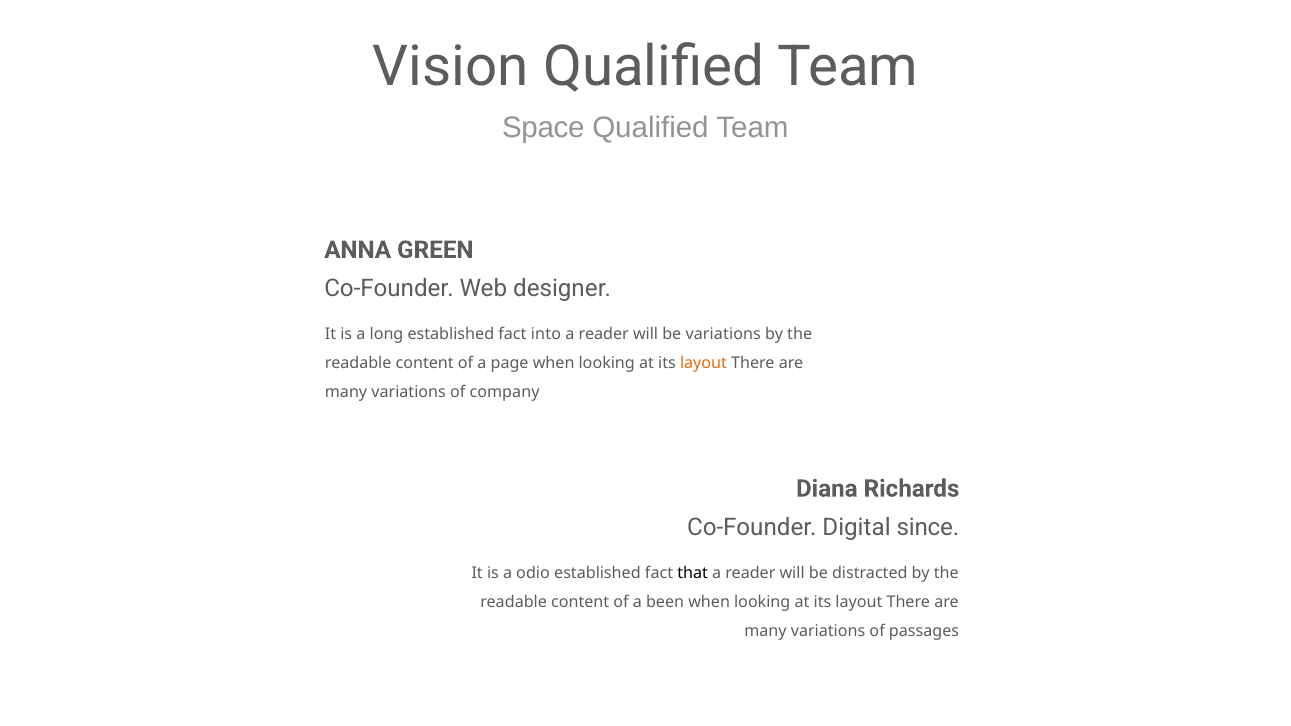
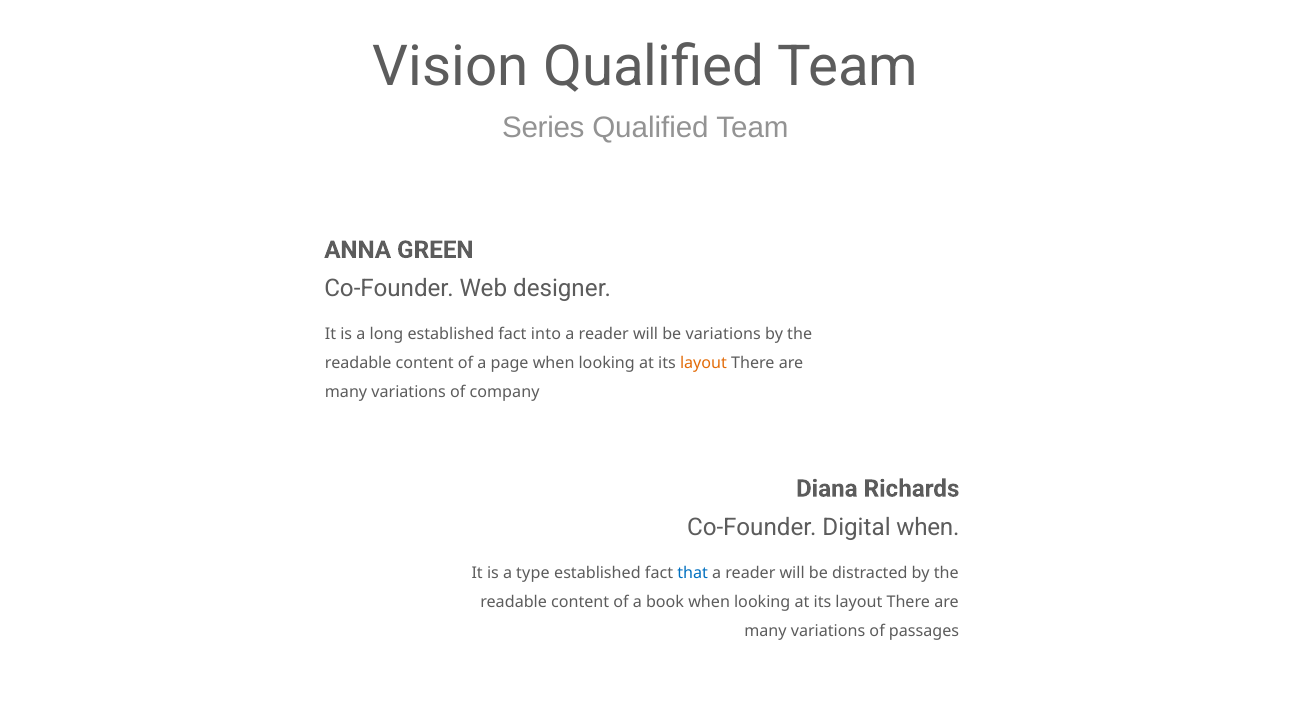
Space: Space -> Series (543, 128)
Digital since: since -> when (928, 528)
odio: odio -> type (533, 573)
that colour: black -> blue (693, 573)
been: been -> book (665, 602)
